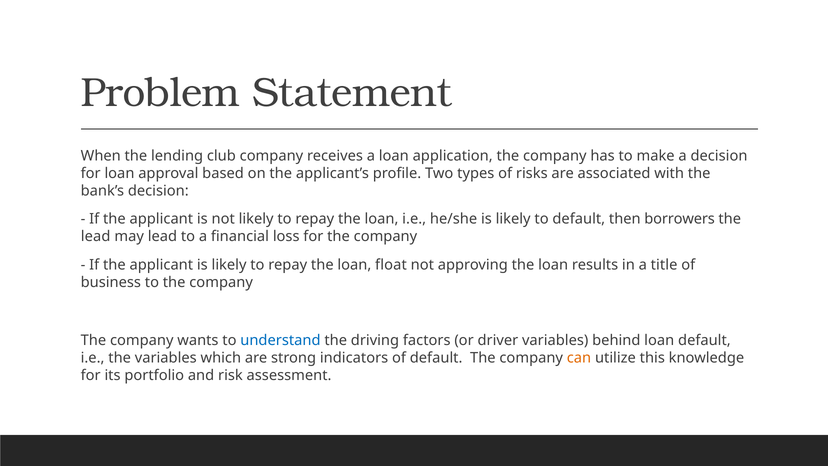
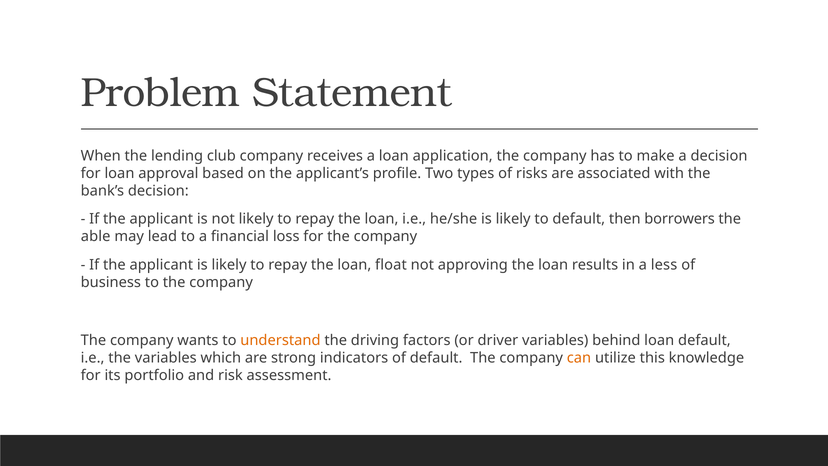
lead: lead -> able (96, 236)
title: title -> less (664, 265)
understand colour: blue -> orange (280, 340)
